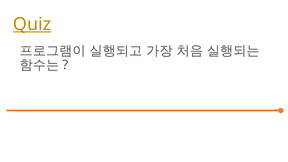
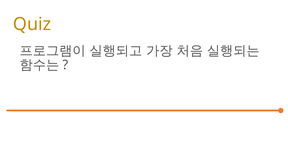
Quiz underline: present -> none (32, 24)
